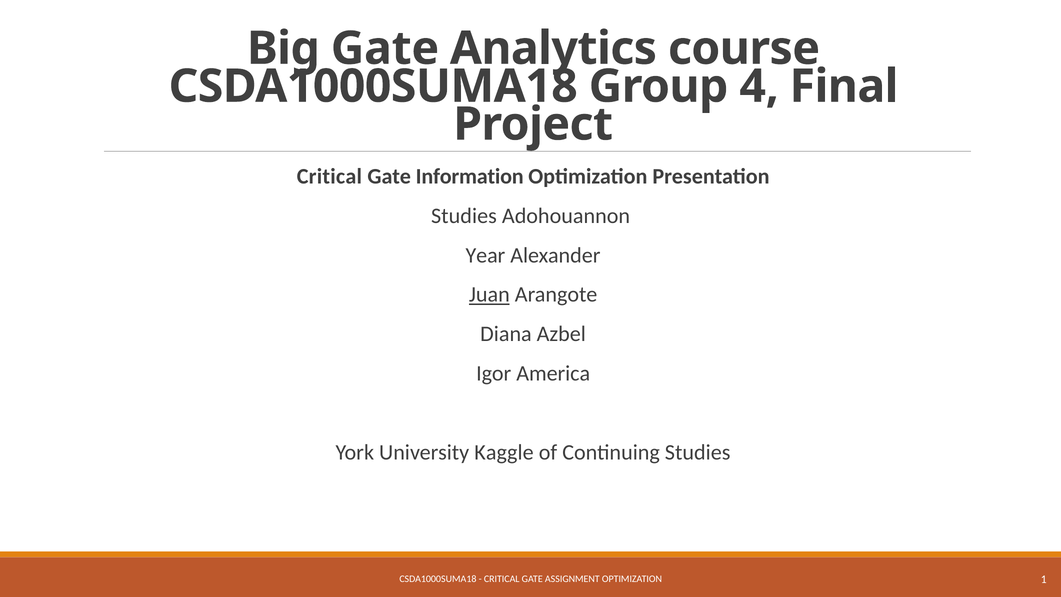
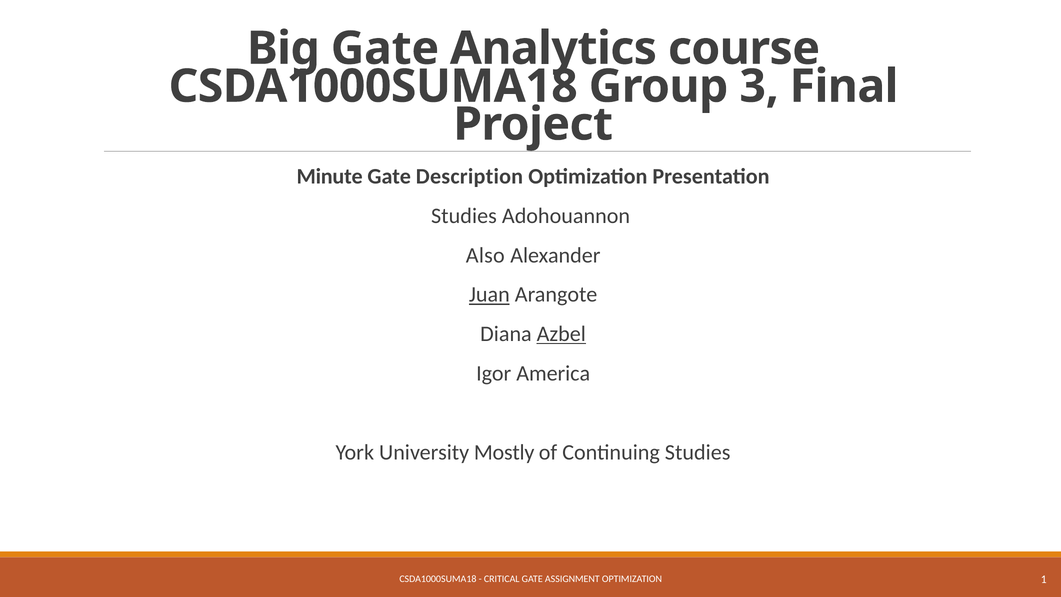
4: 4 -> 3 (759, 86)
Critical: Critical -> Minute (330, 176)
Information: Information -> Description (469, 176)
Year: Year -> Also (485, 255)
Azbel underline: none -> present (561, 334)
Kaggle: Kaggle -> Mostly (504, 452)
